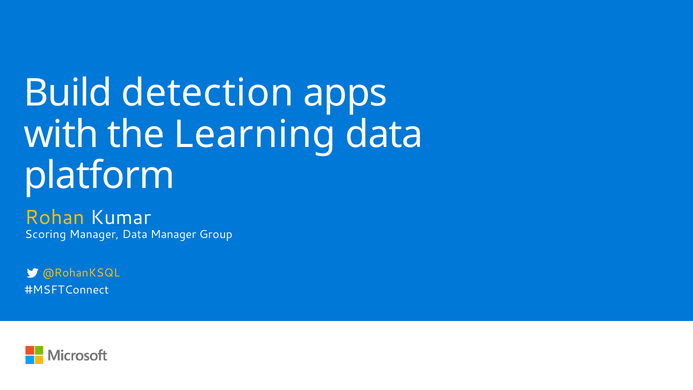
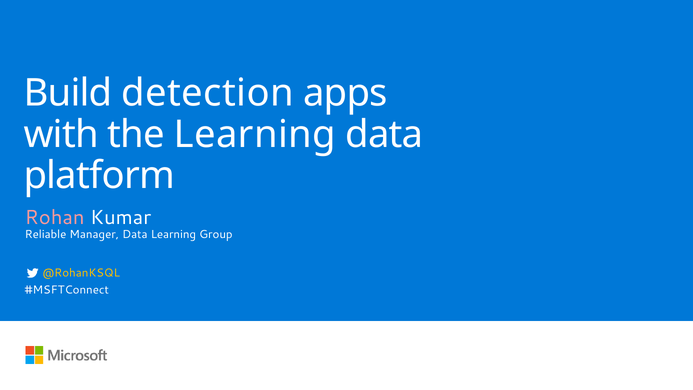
Rohan colour: yellow -> pink (55, 217)
Scoring: Scoring -> Reliable (46, 234)
Data Manager: Manager -> Learning (173, 234)
